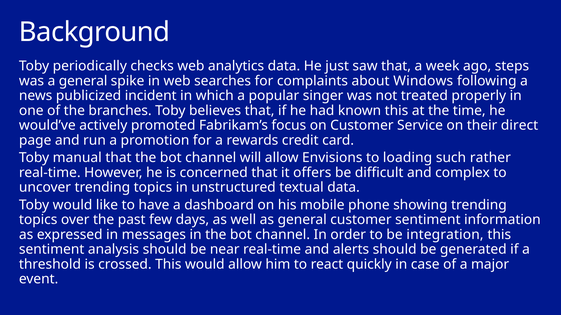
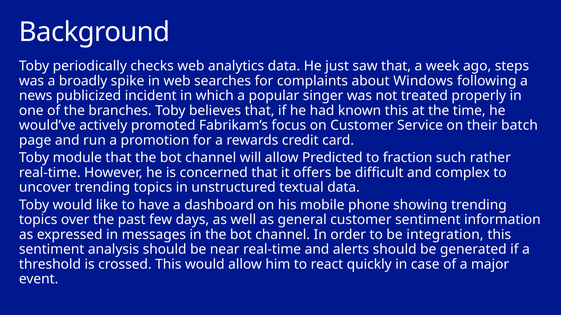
a general: general -> broadly (83, 81)
direct: direct -> batch (520, 126)
manual: manual -> module (77, 158)
Envisions: Envisions -> Predicted (332, 158)
loading: loading -> fraction (408, 158)
